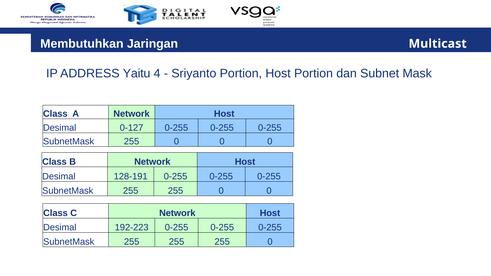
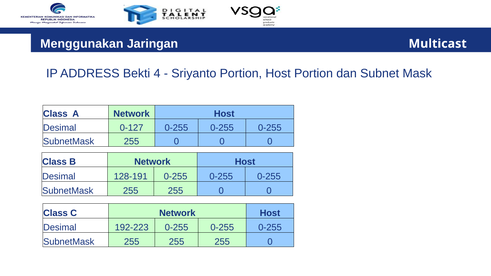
Membutuhkan: Membutuhkan -> Menggunakan (82, 44)
Yaitu: Yaitu -> Bekti (137, 74)
